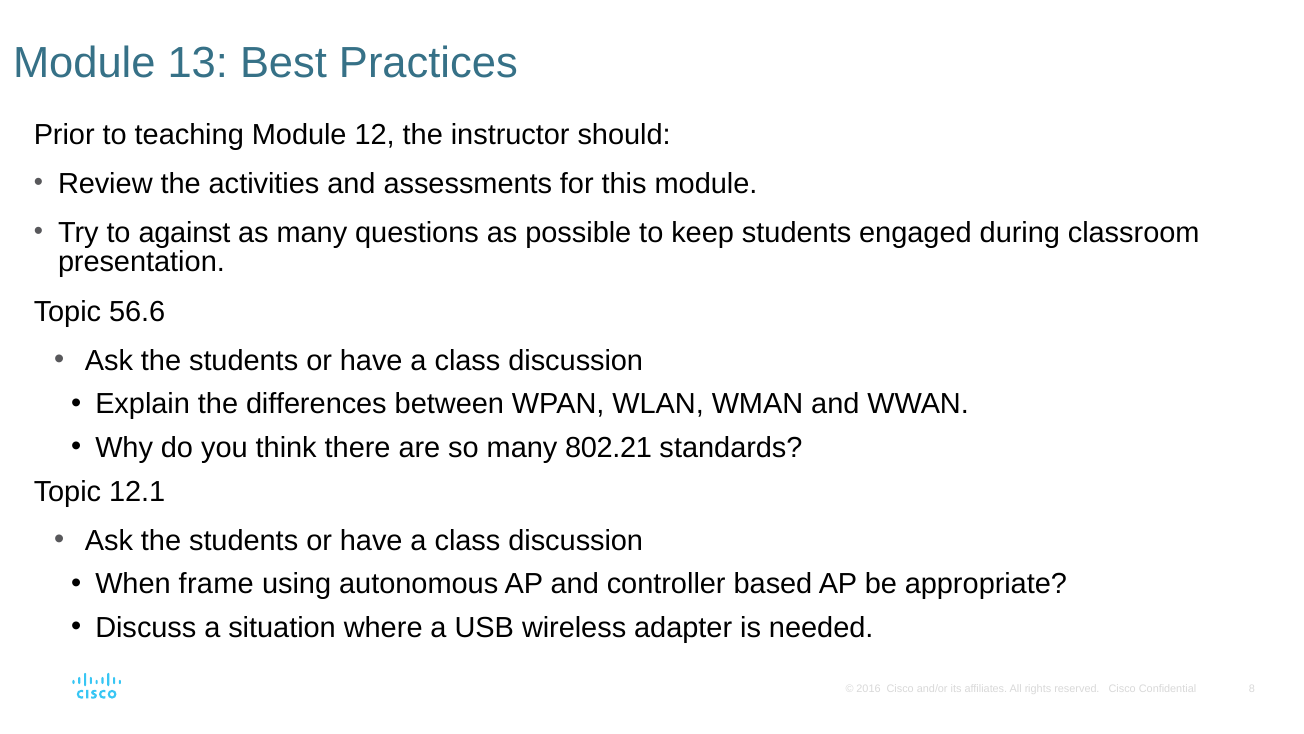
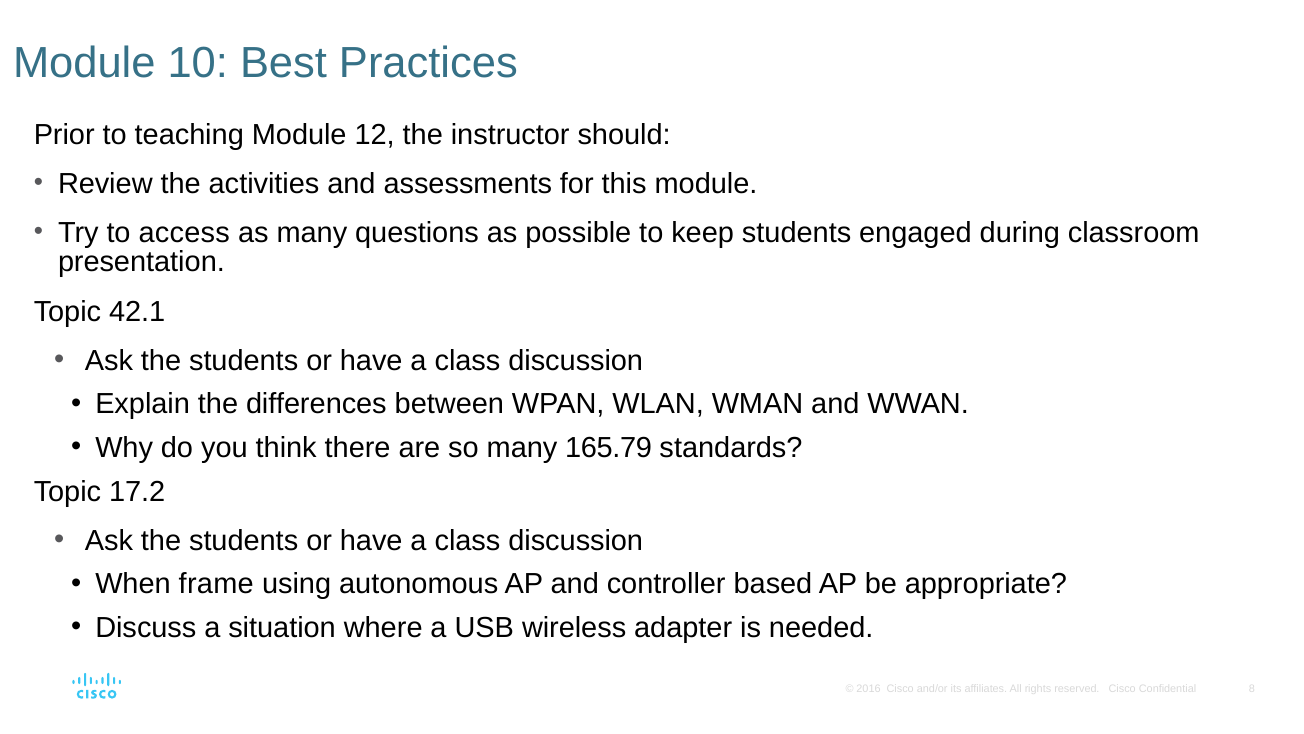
13: 13 -> 10 (198, 63)
against: against -> access (184, 233)
56.6: 56.6 -> 42.1 (137, 311)
802.21: 802.21 -> 165.79 (609, 448)
12.1: 12.1 -> 17.2 (137, 491)
